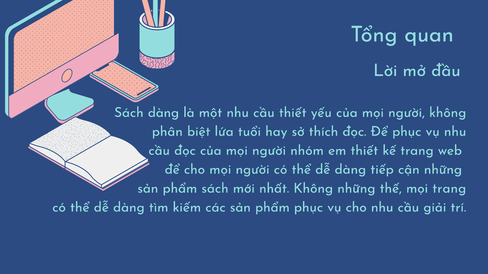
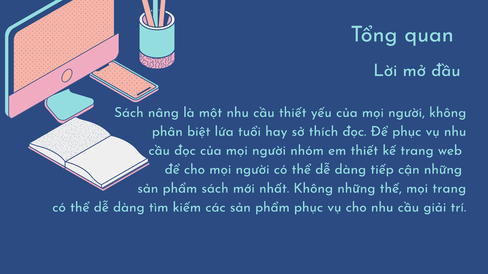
Sách dàng: dàng -> nâng (163, 113)
